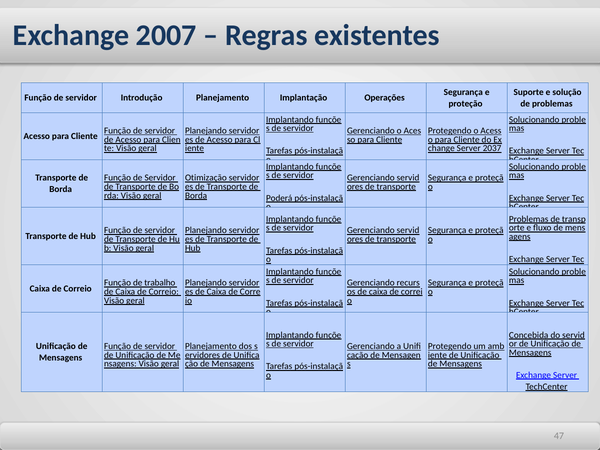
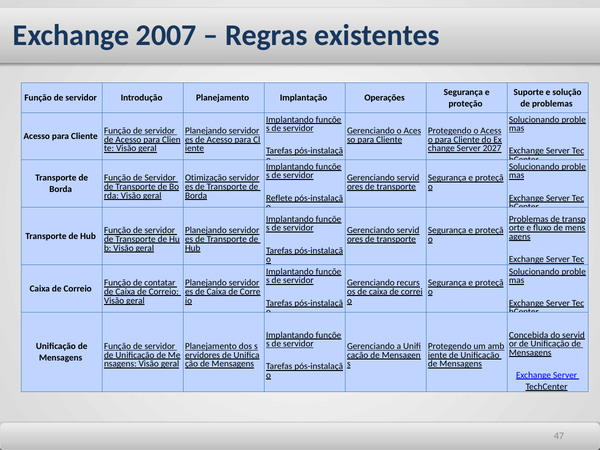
2037: 2037 -> 2027 (492, 148)
Poderá: Poderá -> Reflete (279, 198)
trabalho: trabalho -> contatar (160, 283)
